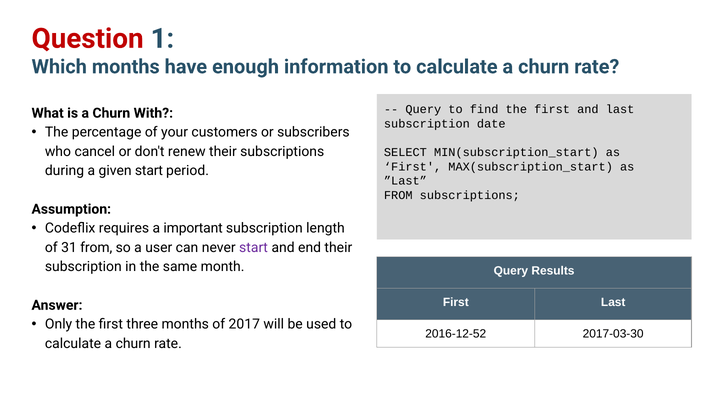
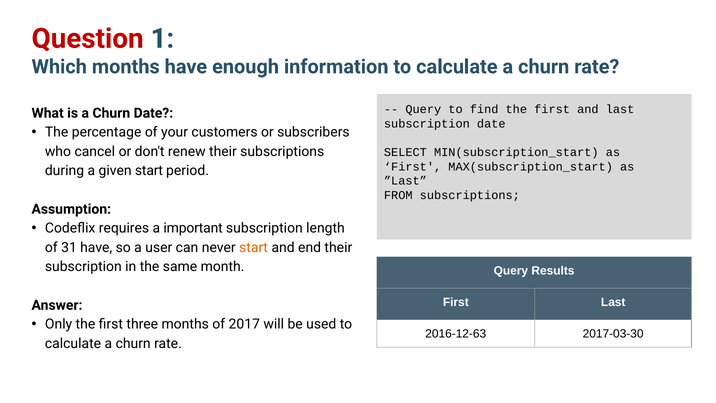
Churn With: With -> Date (153, 113)
31 from: from -> have (96, 247)
start colour: purple -> orange (253, 247)
2016-12-52: 2016-12-52 -> 2016-12-63 (456, 333)
